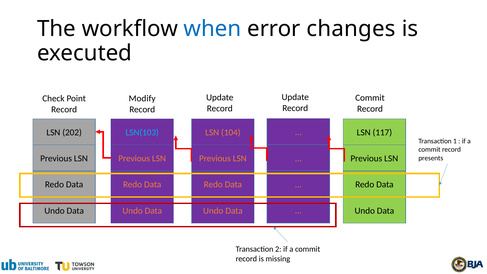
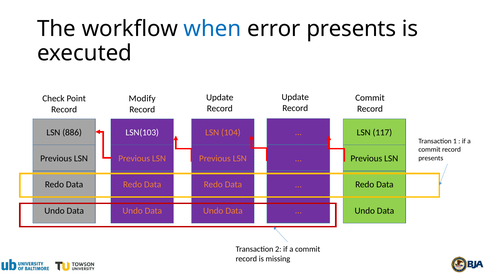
error changes: changes -> presents (351, 29)
202: 202 -> 886 (72, 132)
LSN(103 colour: light blue -> white (142, 132)
